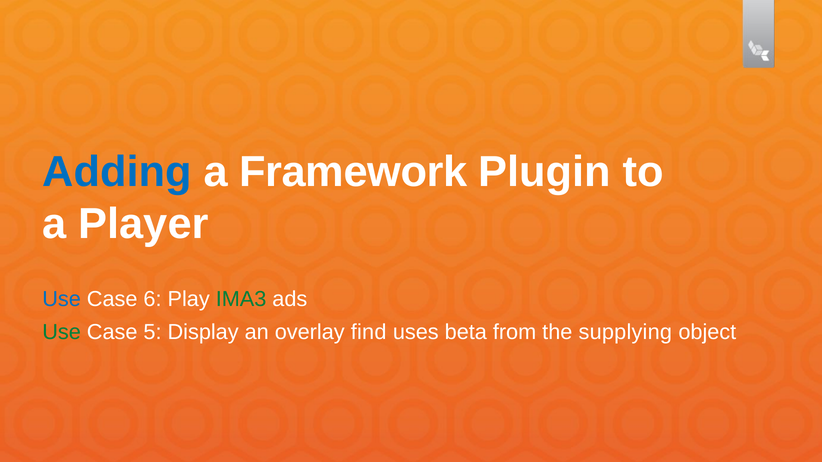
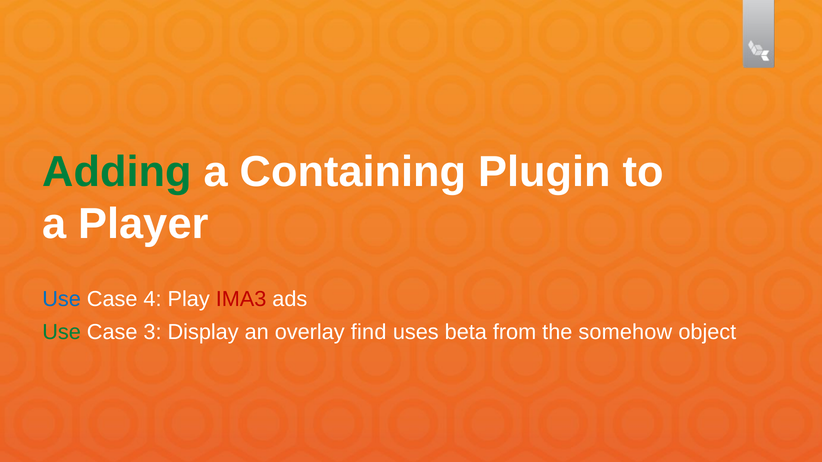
Adding colour: blue -> green (117, 172)
Framework: Framework -> Containing (353, 172)
6: 6 -> 4 (153, 299)
IMA3 colour: green -> red (241, 299)
5: 5 -> 3 (153, 332)
supplying: supplying -> somehow (625, 332)
